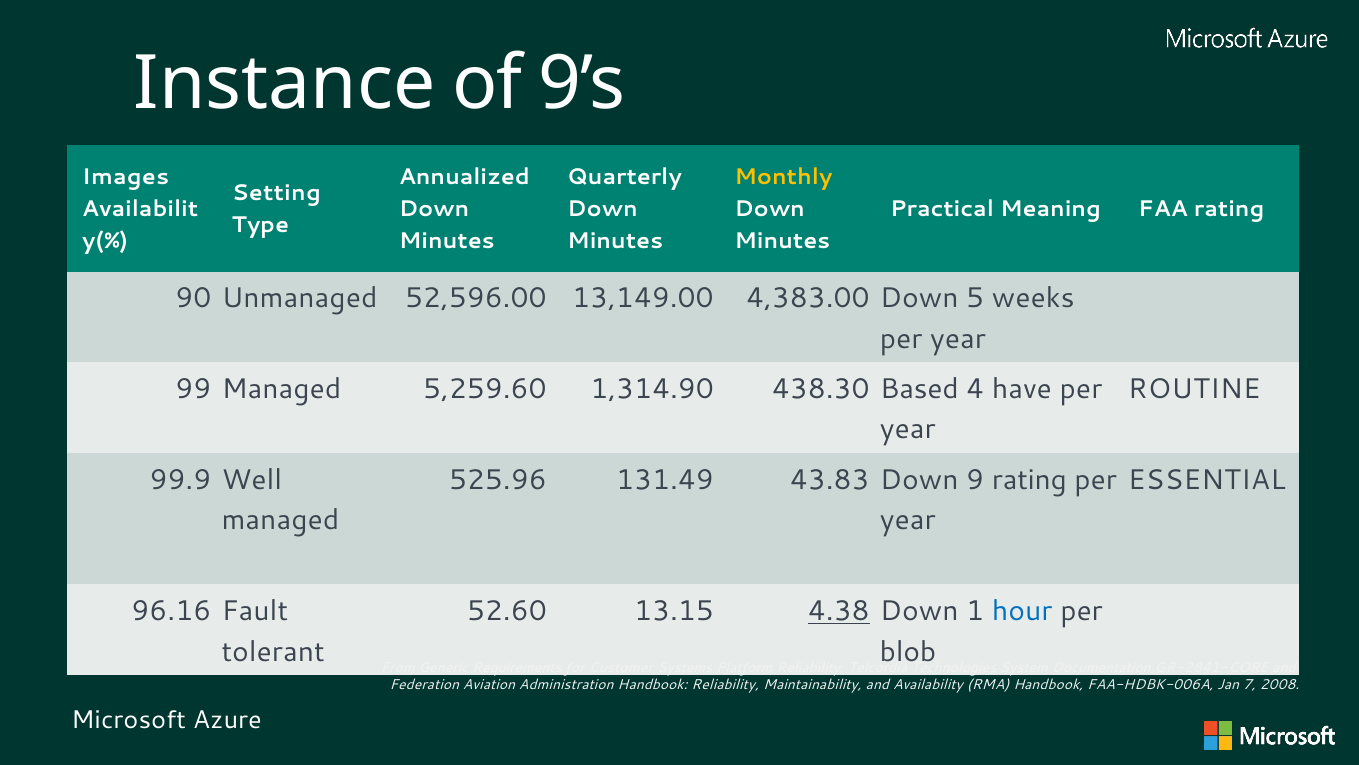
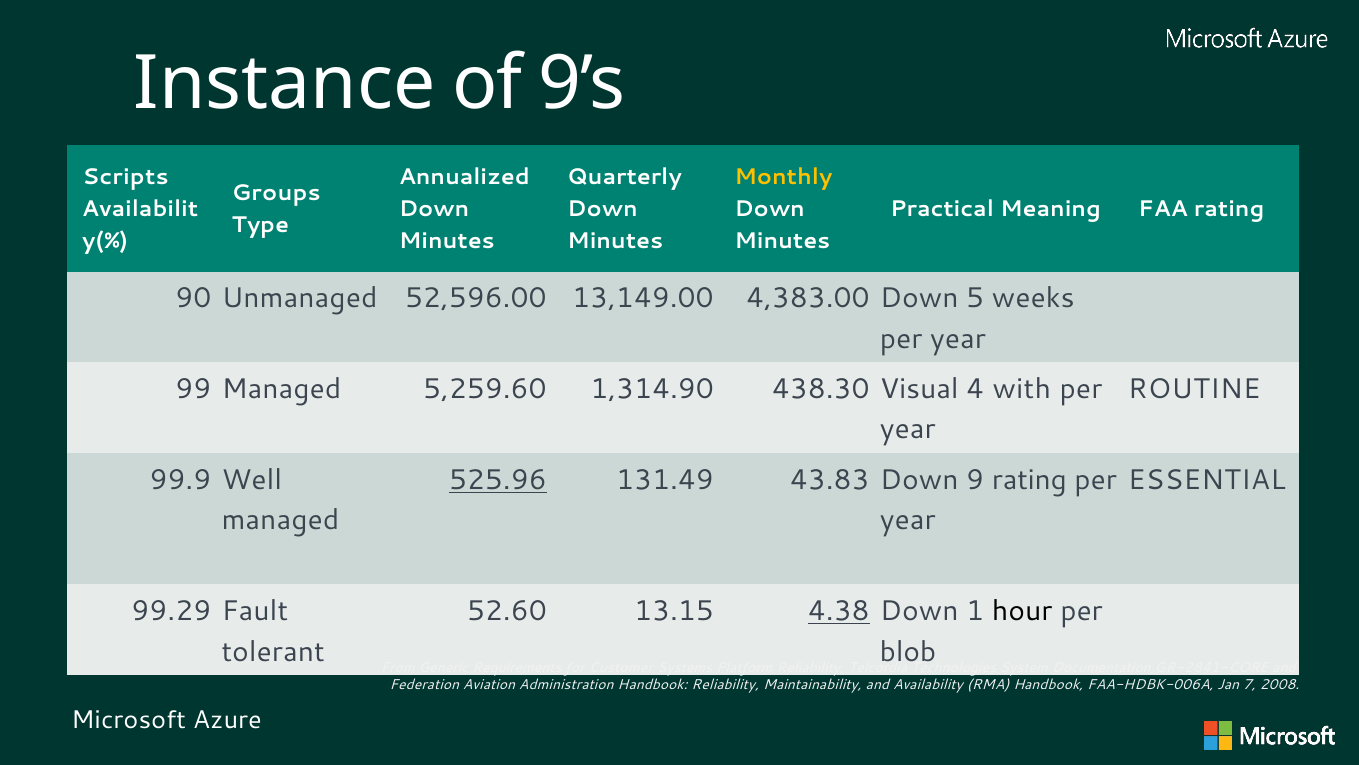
Images: Images -> Scripts (125, 177)
Setting: Setting -> Groups (276, 193)
Based: Based -> Visual (919, 389)
have: have -> with (1022, 389)
525.96 underline: none -> present (498, 480)
96.16: 96.16 -> 99.29 (171, 611)
hour colour: blue -> black (1022, 611)
